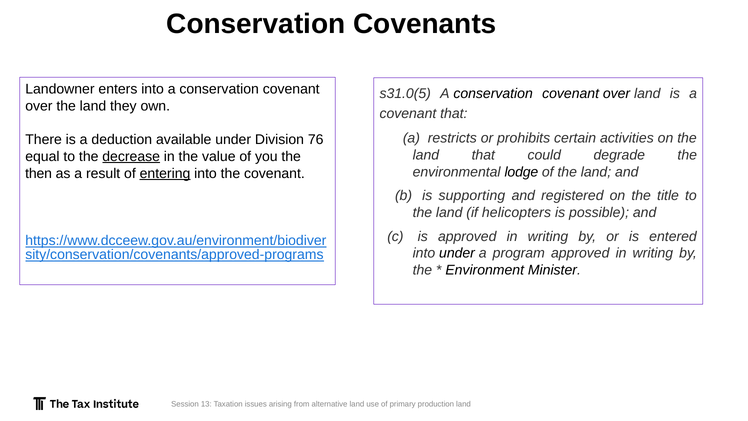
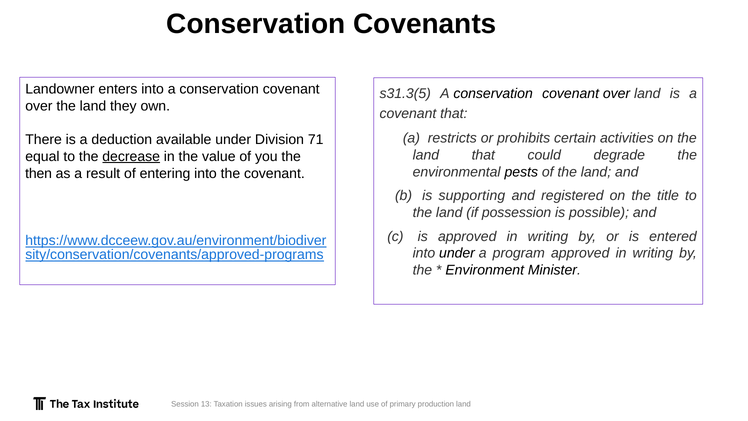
s31.0(5: s31.0(5 -> s31.3(5 (405, 93)
76: 76 -> 71 (316, 140)
lodge: lodge -> pests (521, 172)
entering underline: present -> none (165, 173)
helicopters: helicopters -> possession (517, 212)
